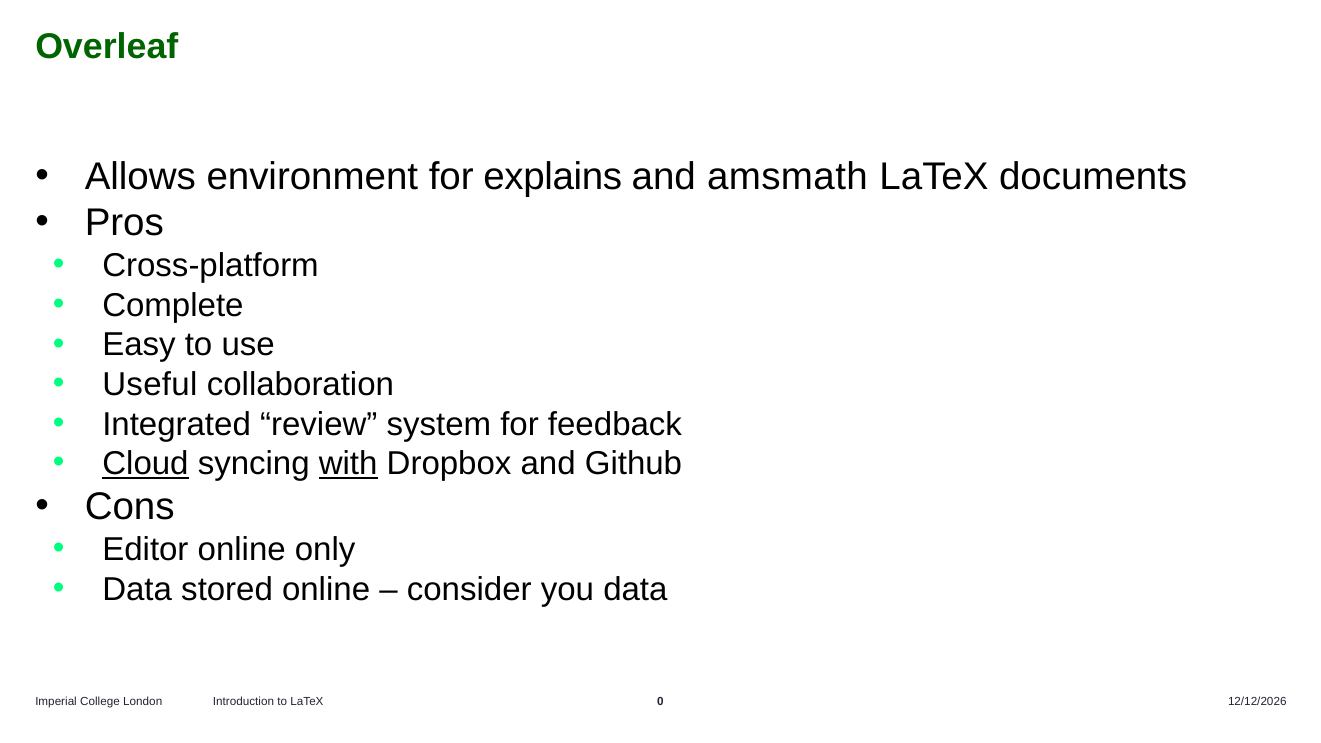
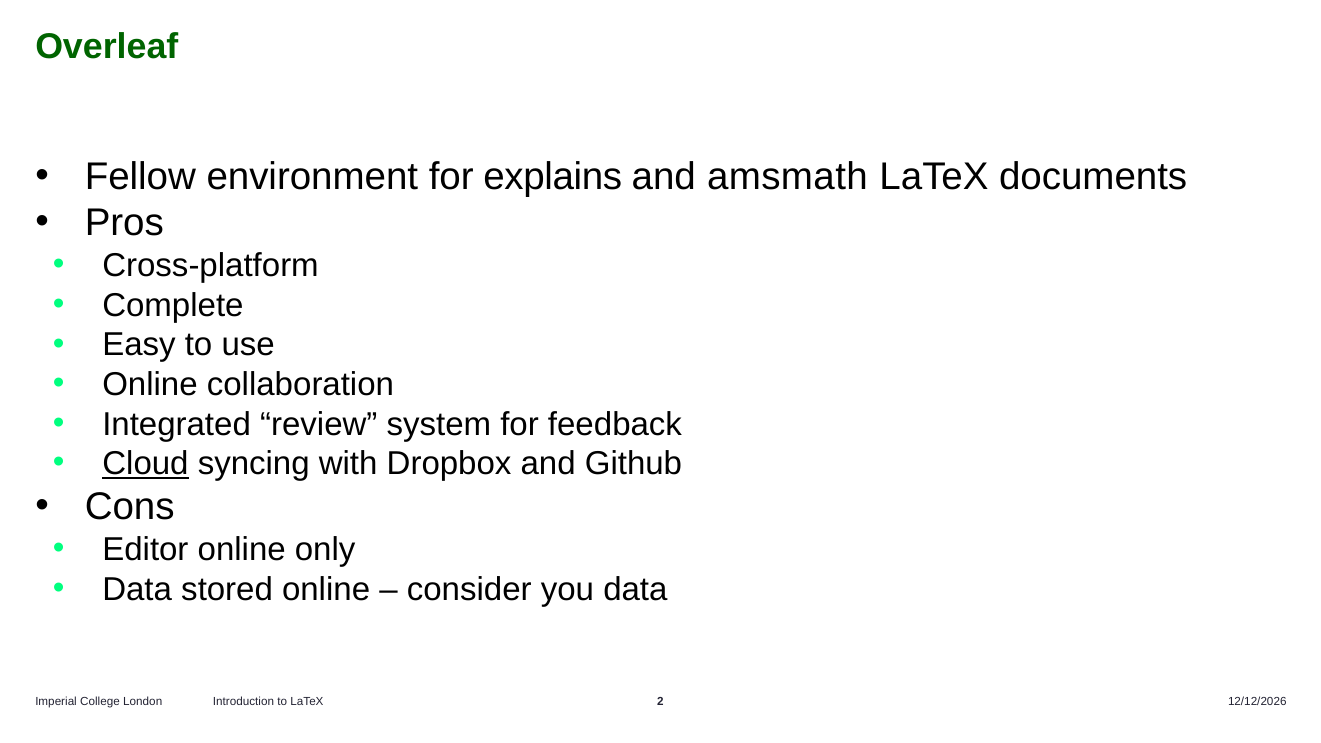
Allows: Allows -> Fellow (140, 177)
Useful: Useful -> Online (150, 385)
with underline: present -> none (348, 464)
0: 0 -> 2 (660, 701)
